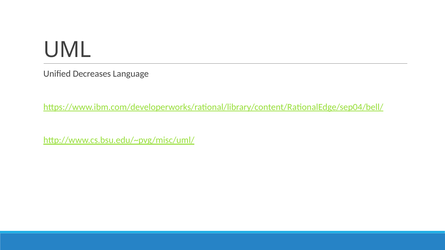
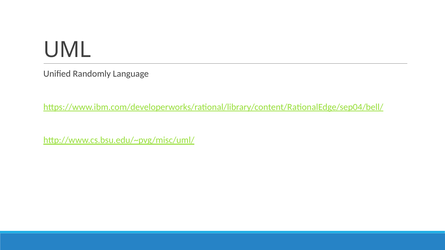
Decreases: Decreases -> Randomly (92, 74)
